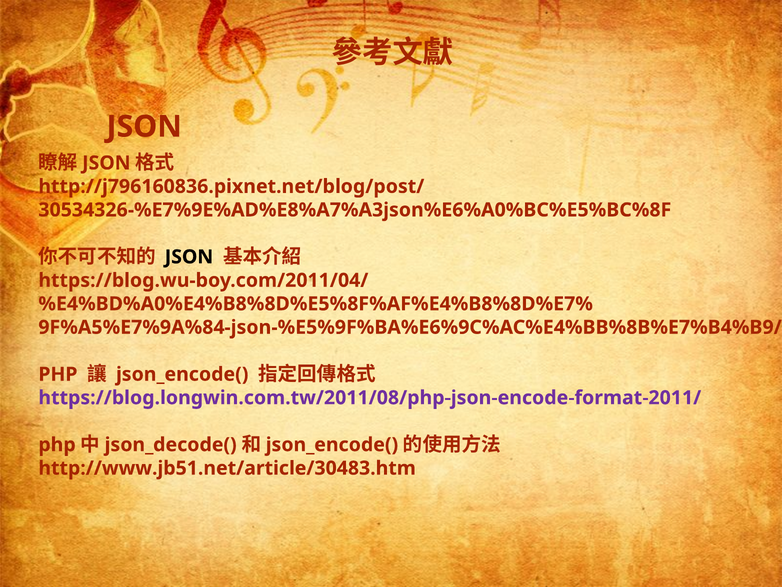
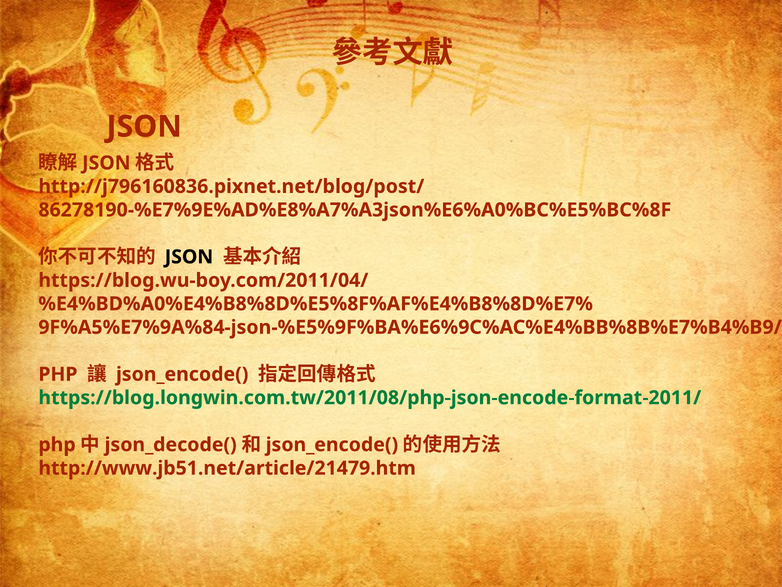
30534326-%E7%9E%AD%E8%A7%A3json%E6%A0%BC%E5%BC%8F: 30534326-%E7%9E%AD%E8%A7%A3json%E6%A0%BC%E5%BC%8F -> 86278190-%E7%9E%AD%E8%A7%A3json%E6%A0%BC%E5%BC%8F (355, 210)
https://blog.longwin.com.tw/2011/08/php-json-encode-format-2011/ colour: purple -> green (370, 397)
http://www.jb51.net/article/30483.htm: http://www.jb51.net/article/30483.htm -> http://www.jb51.net/article/21479.htm (227, 468)
